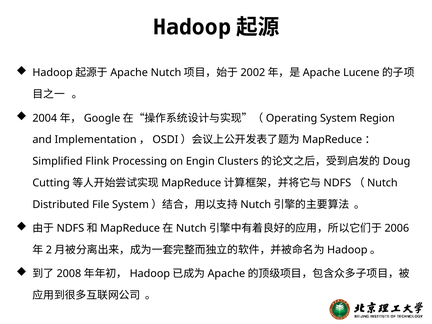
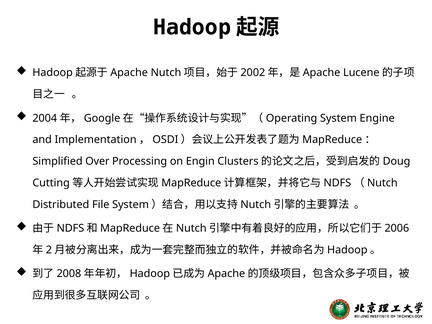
Region: Region -> Engine (377, 118)
Flink: Flink -> Over (97, 161)
